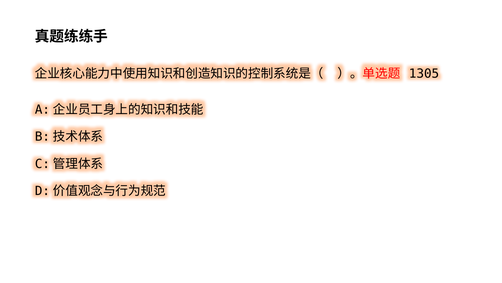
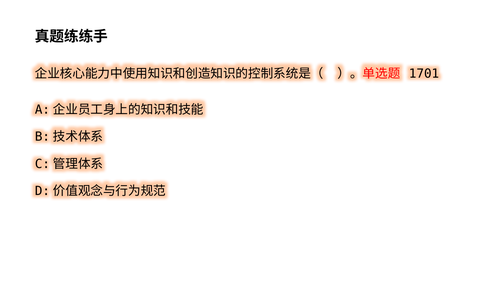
1305: 1305 -> 1701 (424, 73)
